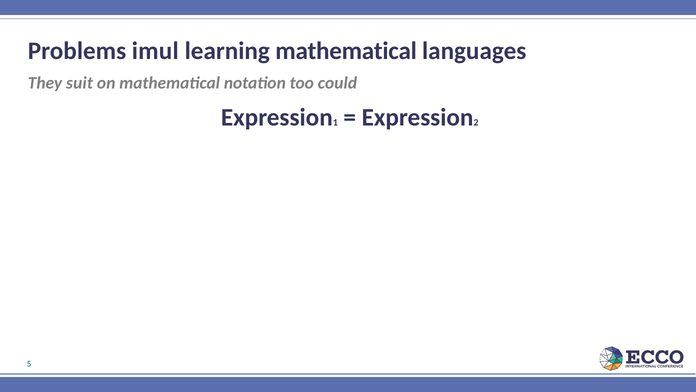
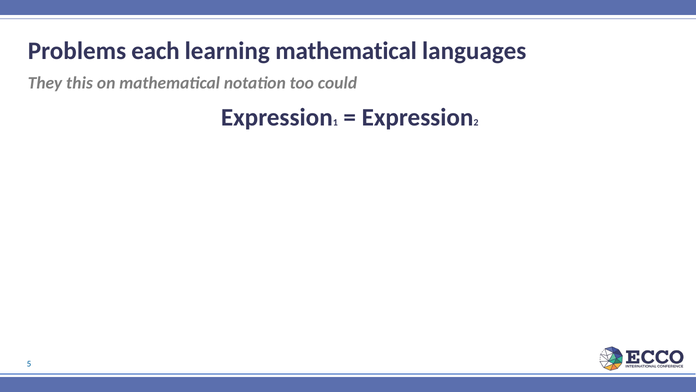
imul: imul -> each (155, 51)
suit: suit -> this (80, 83)
